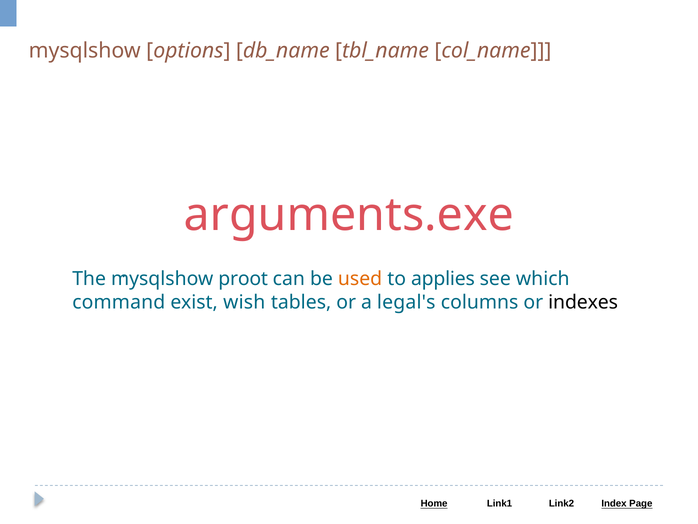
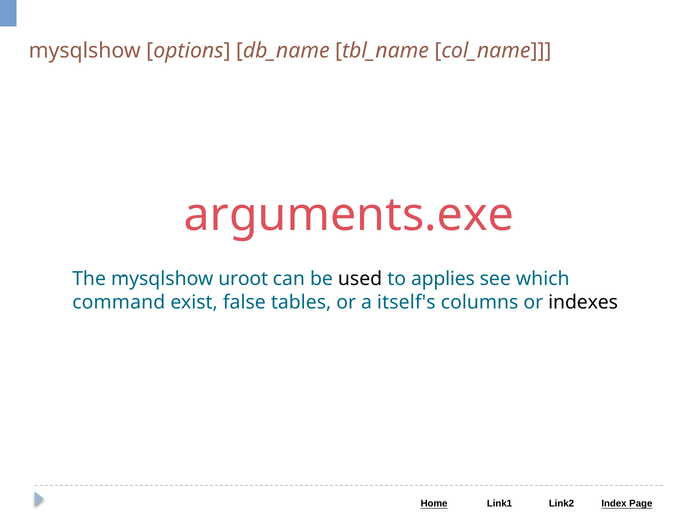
proot: proot -> uroot (243, 279)
used colour: orange -> black (360, 279)
wish: wish -> false (244, 302)
legal's: legal's -> itself's (406, 302)
